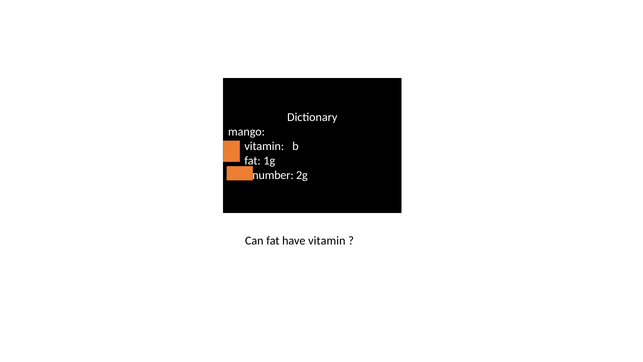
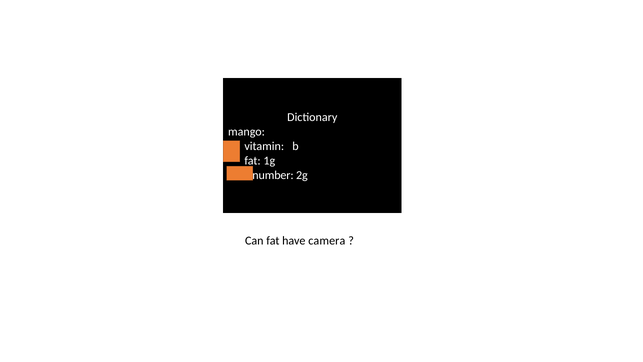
have vitamin: vitamin -> camera (327, 241)
